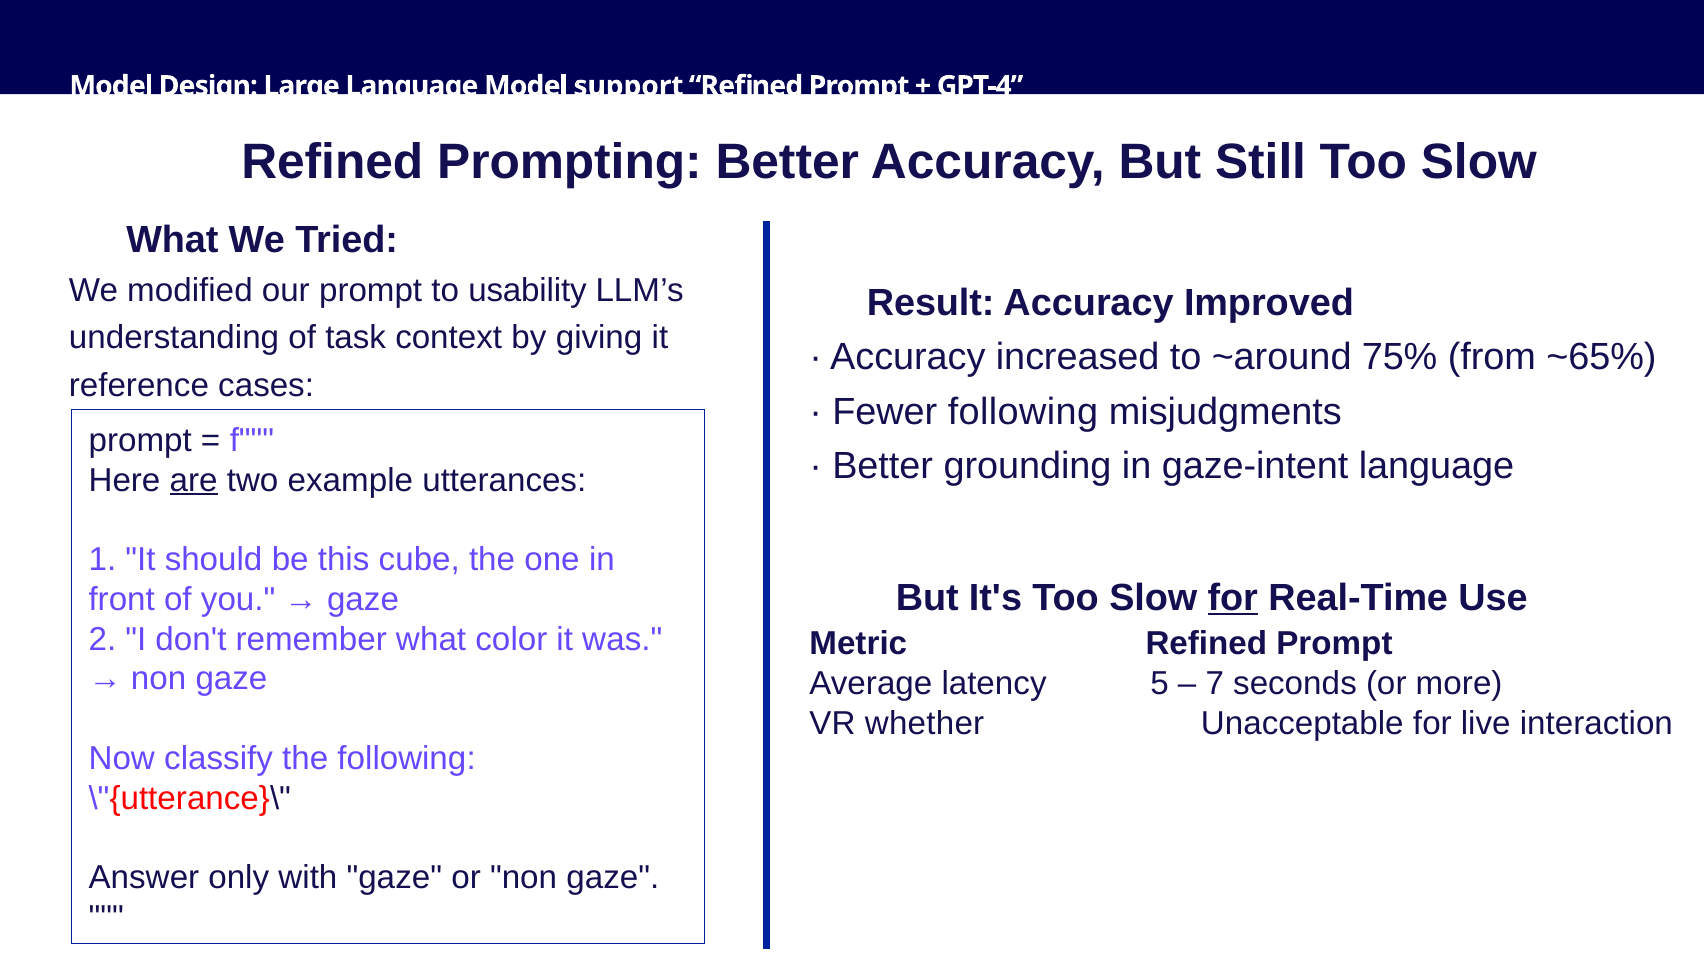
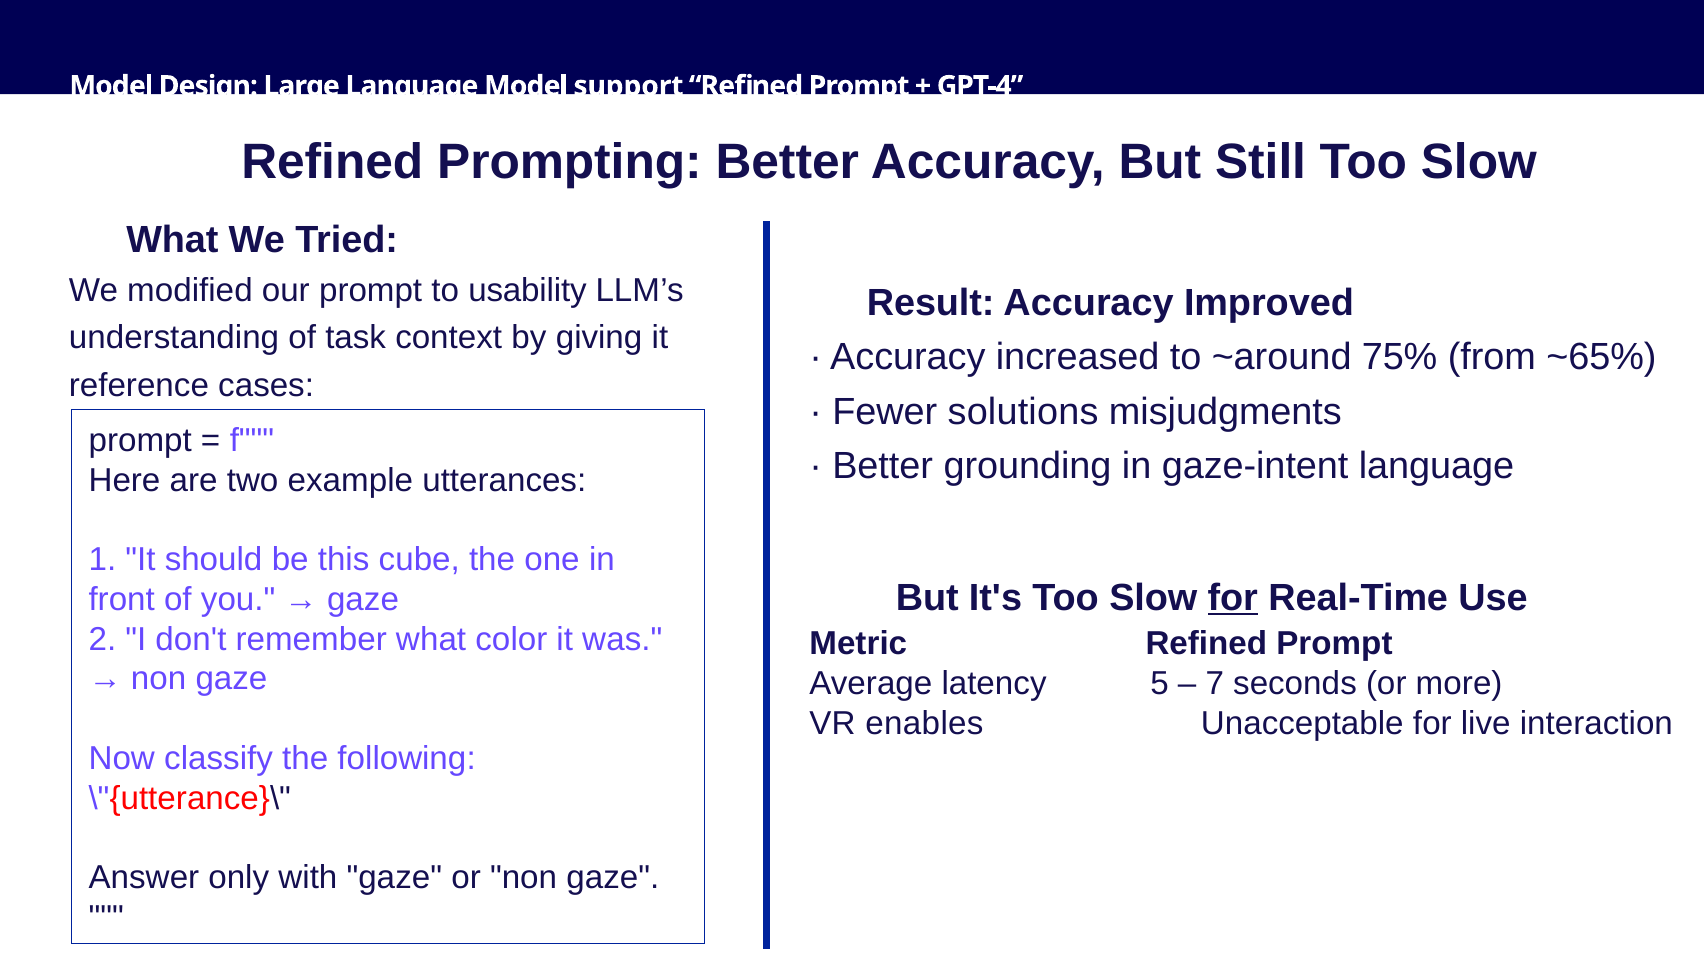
Fewer following: following -> solutions (1023, 412)
are underline: present -> none (194, 480)
whether: whether -> enables (924, 724)
